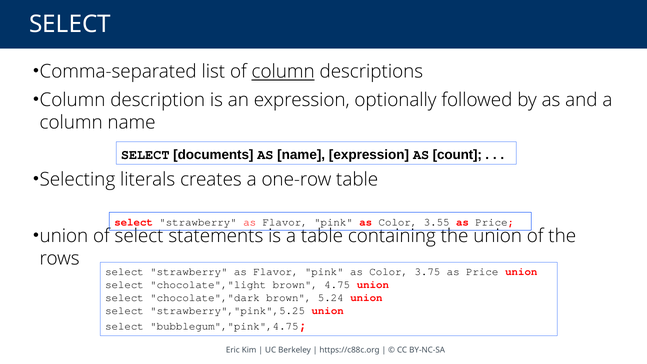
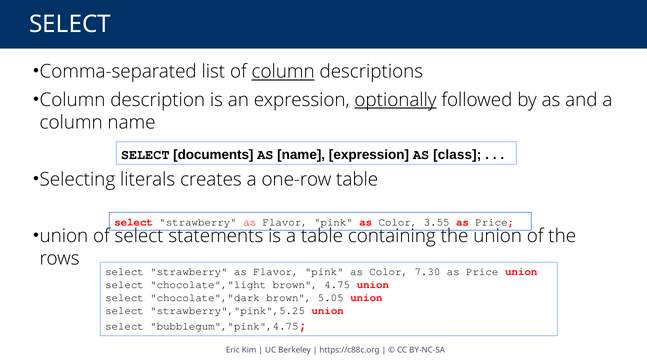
optionally underline: none -> present (395, 100)
count: count -> class (457, 155)
3.75: 3.75 -> 7.30 (427, 272)
5.24: 5.24 -> 5.05 (331, 298)
